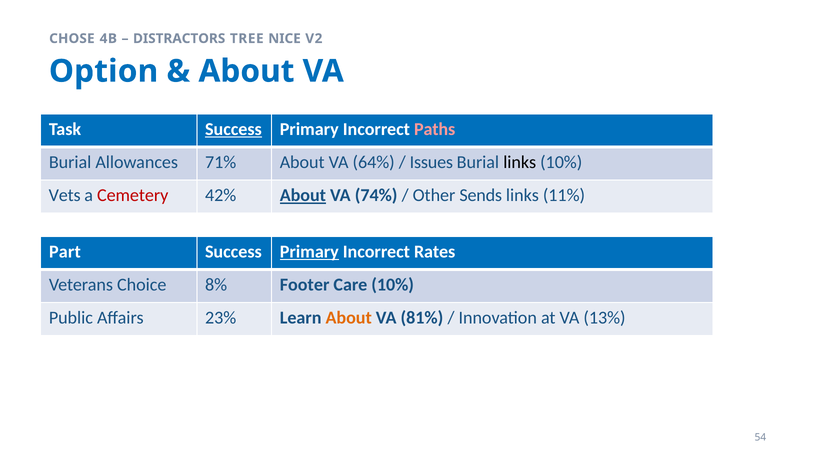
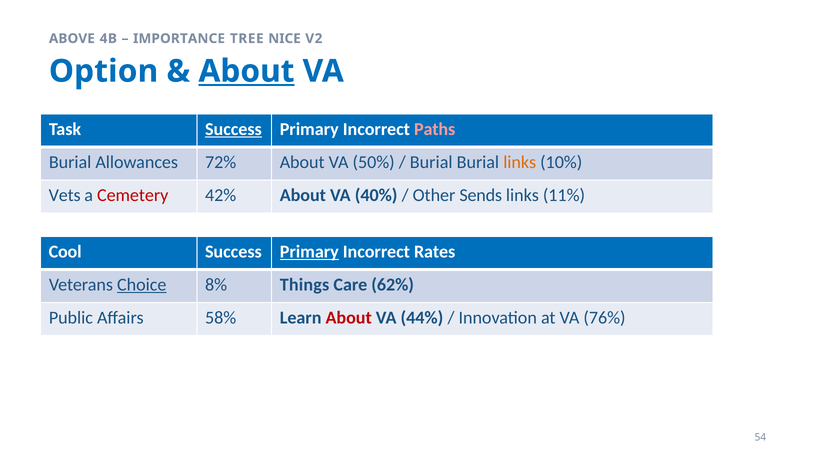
CHOSE: CHOSE -> ABOVE (72, 38)
DISTRACTORS: DISTRACTORS -> IMPORTANCE (179, 38)
About underline: none -> present (246, 71)
71%: 71% -> 72% (221, 162)
64%: 64% -> 50% (374, 162)
Issues: Issues -> Burial (431, 162)
links colour: black -> orange (520, 162)
About underline: present -> none (303, 195)
74%: 74% -> 40% (376, 195)
Part: Part -> Cool (65, 251)
Choice underline: none -> present (142, 284)
Footer: Footer -> Things (305, 284)
Care 10%: 10% -> 62% (393, 284)
23%: 23% -> 58% (221, 317)
About colour: orange -> red (349, 317)
81%: 81% -> 44% (422, 317)
13%: 13% -> 76% (605, 317)
